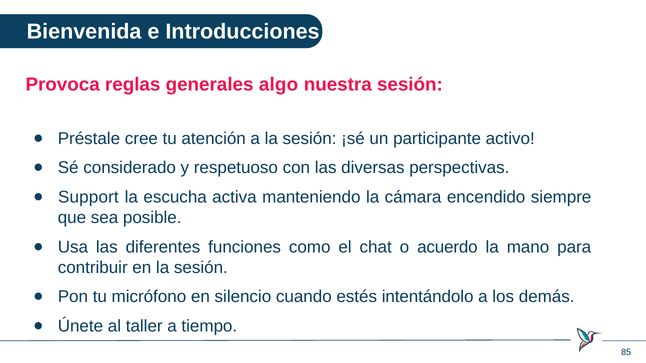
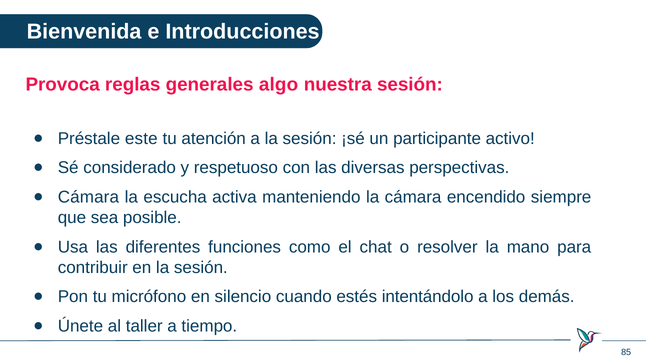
cree: cree -> este (141, 139)
Support: Support -> Cámara (88, 197)
acuerdo: acuerdo -> resolver (447, 247)
